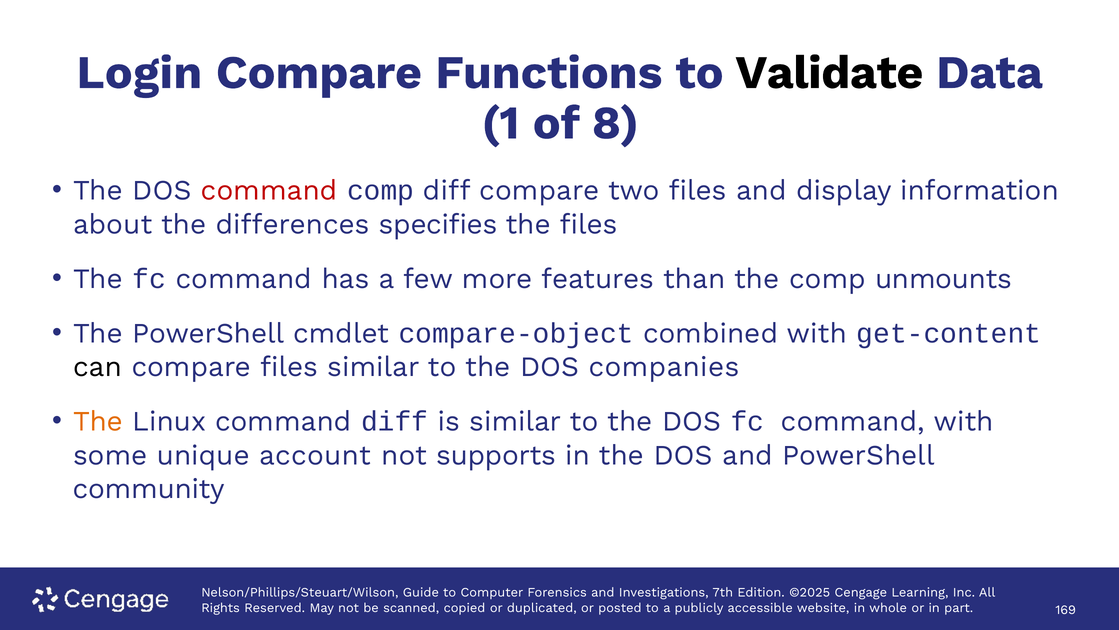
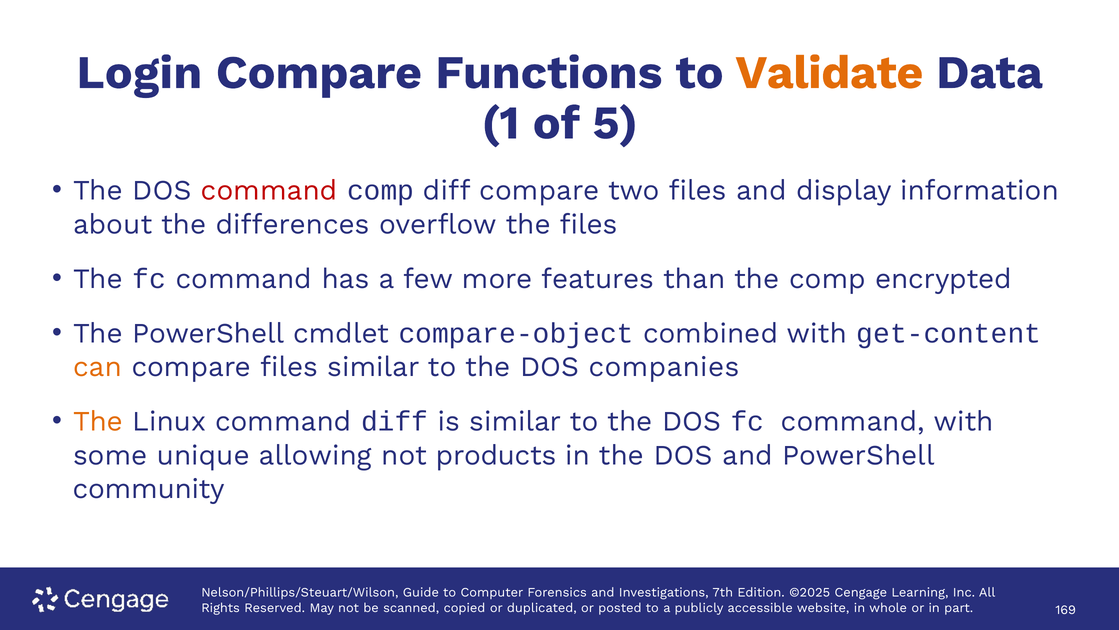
Validate colour: black -> orange (829, 73)
8: 8 -> 5 (615, 123)
specifies: specifies -> overflow (438, 224)
unmounts: unmounts -> encrypted (944, 279)
can colour: black -> orange (98, 367)
account: account -> allowing (315, 455)
supports: supports -> products (496, 455)
